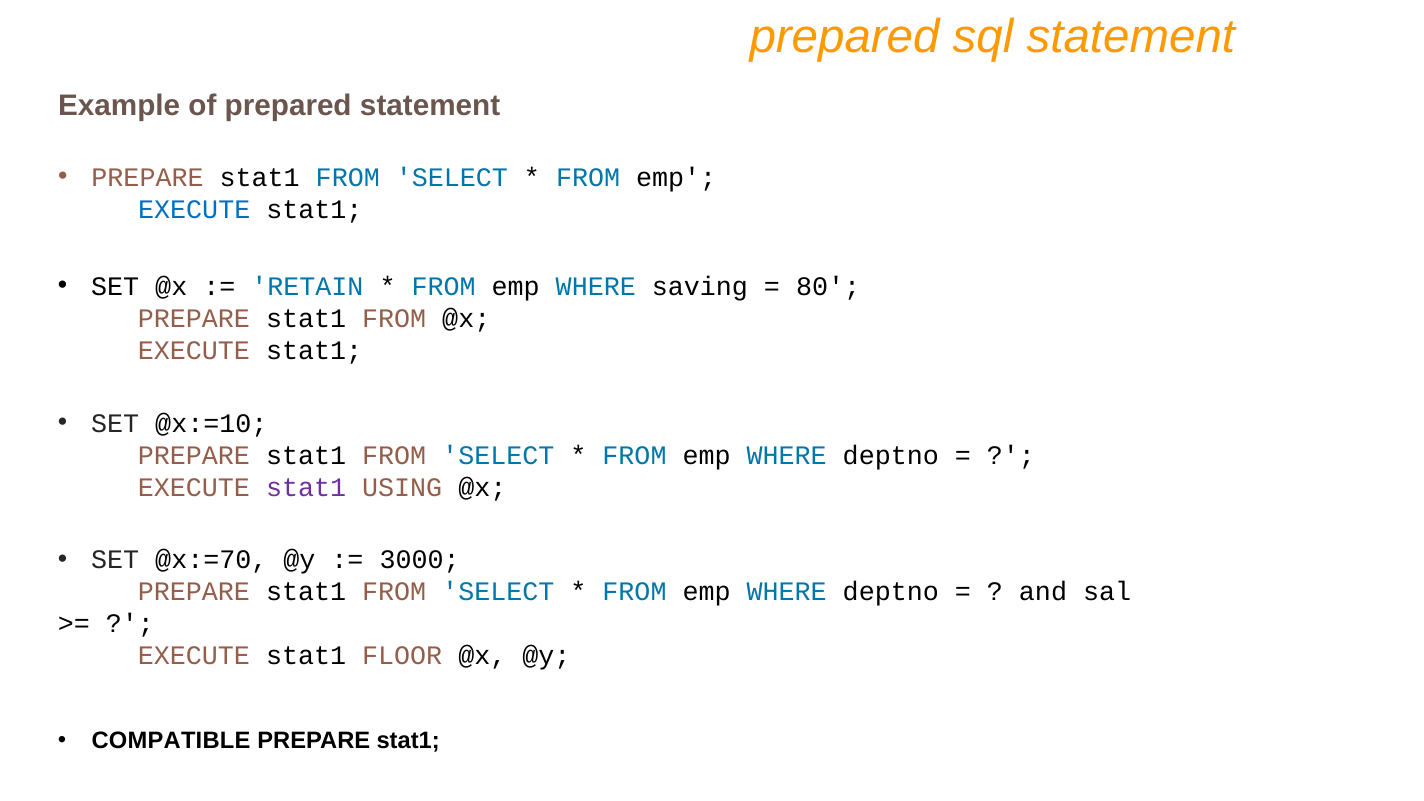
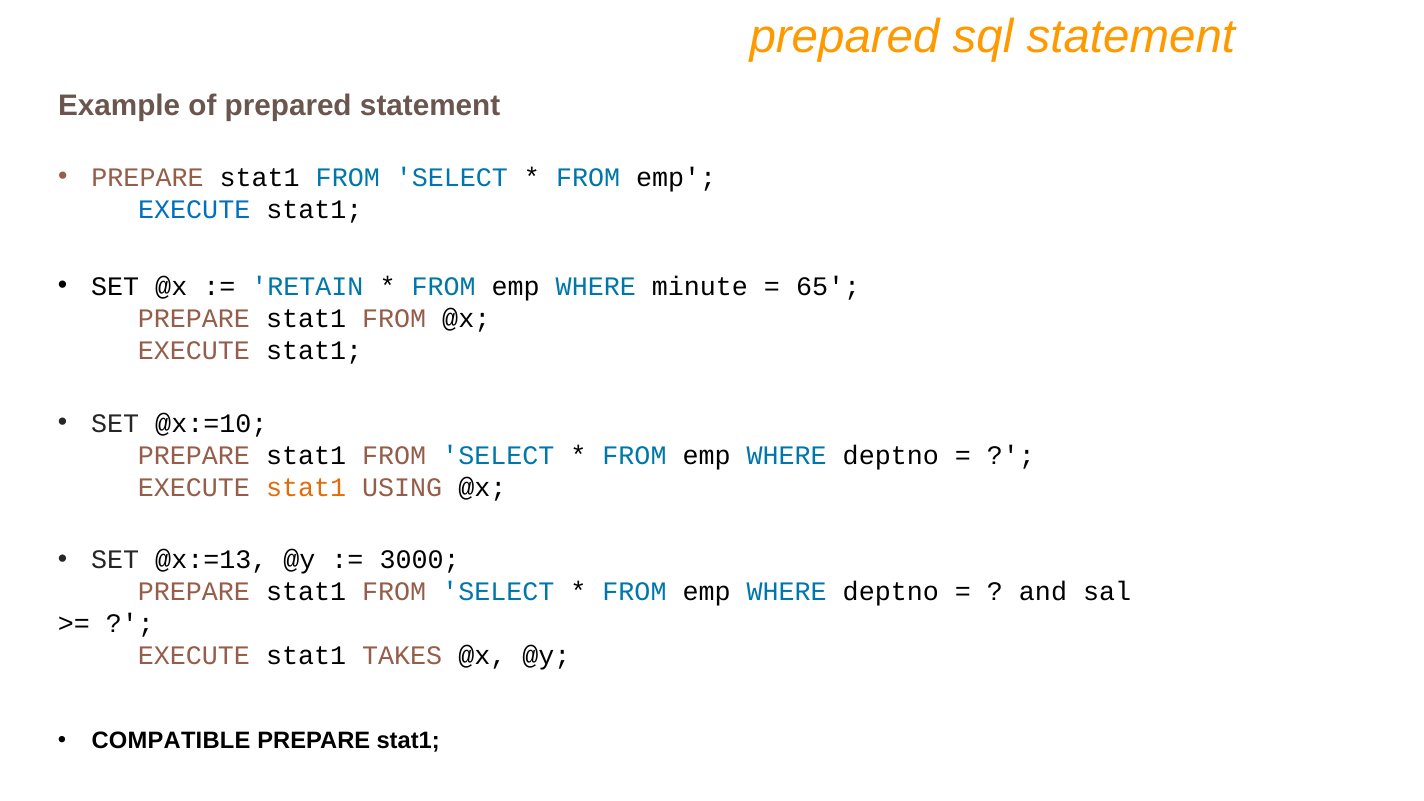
saving: saving -> minute (700, 286)
80: 80 -> 65 (828, 286)
stat1 colour: purple -> orange (306, 488)
@x:=70: @x:=70 -> @x:=13 (211, 560)
FLOOR: FLOOR -> TAKES (402, 656)
